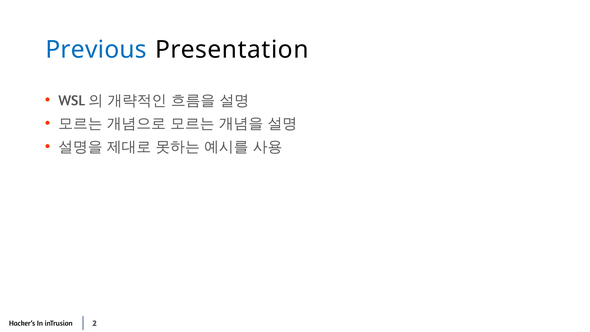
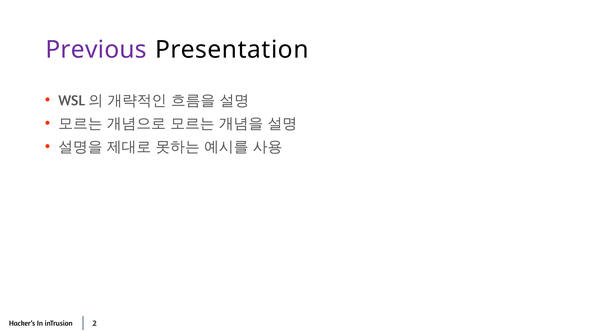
Previous colour: blue -> purple (96, 50)
